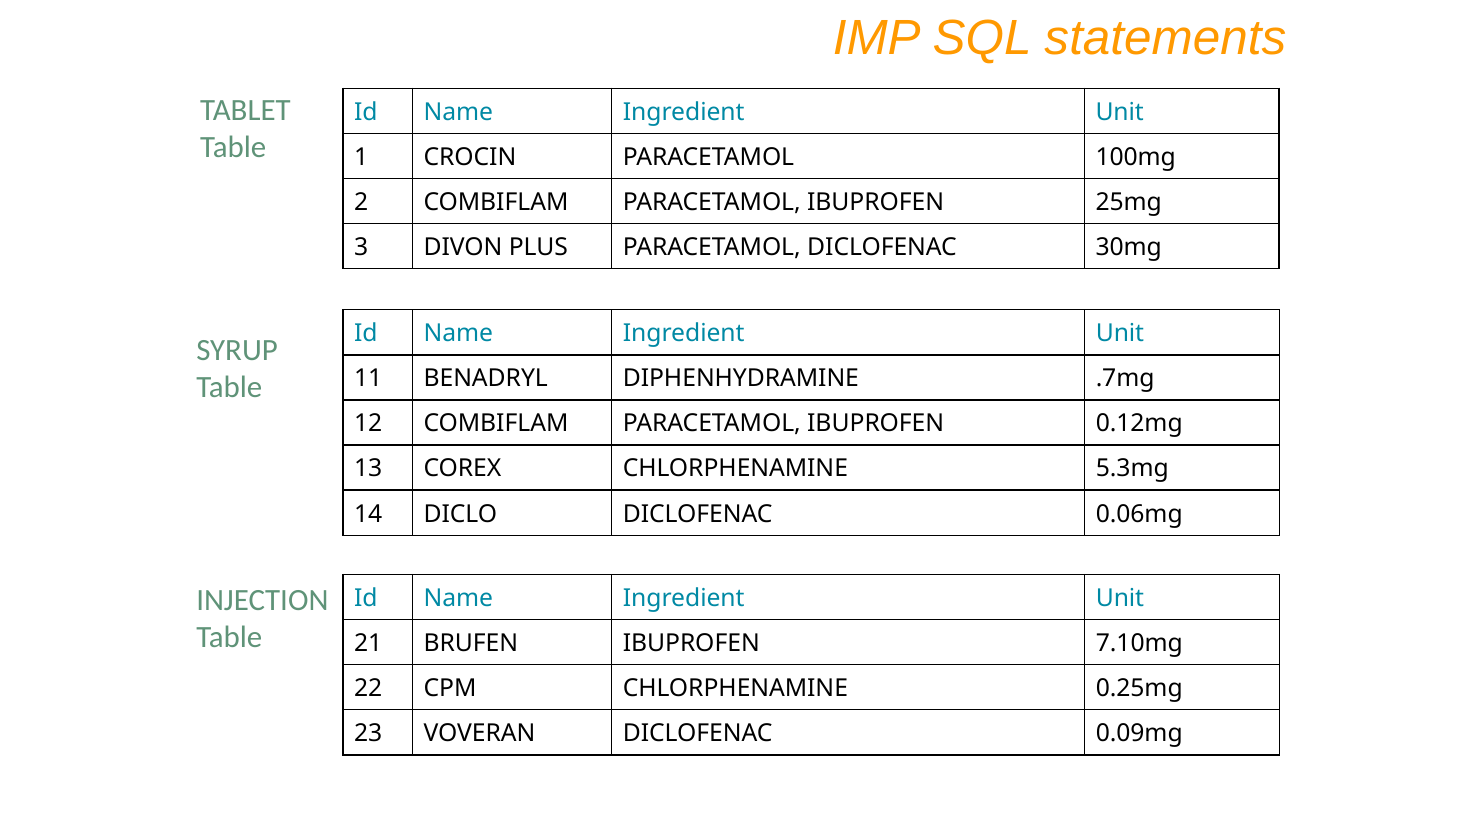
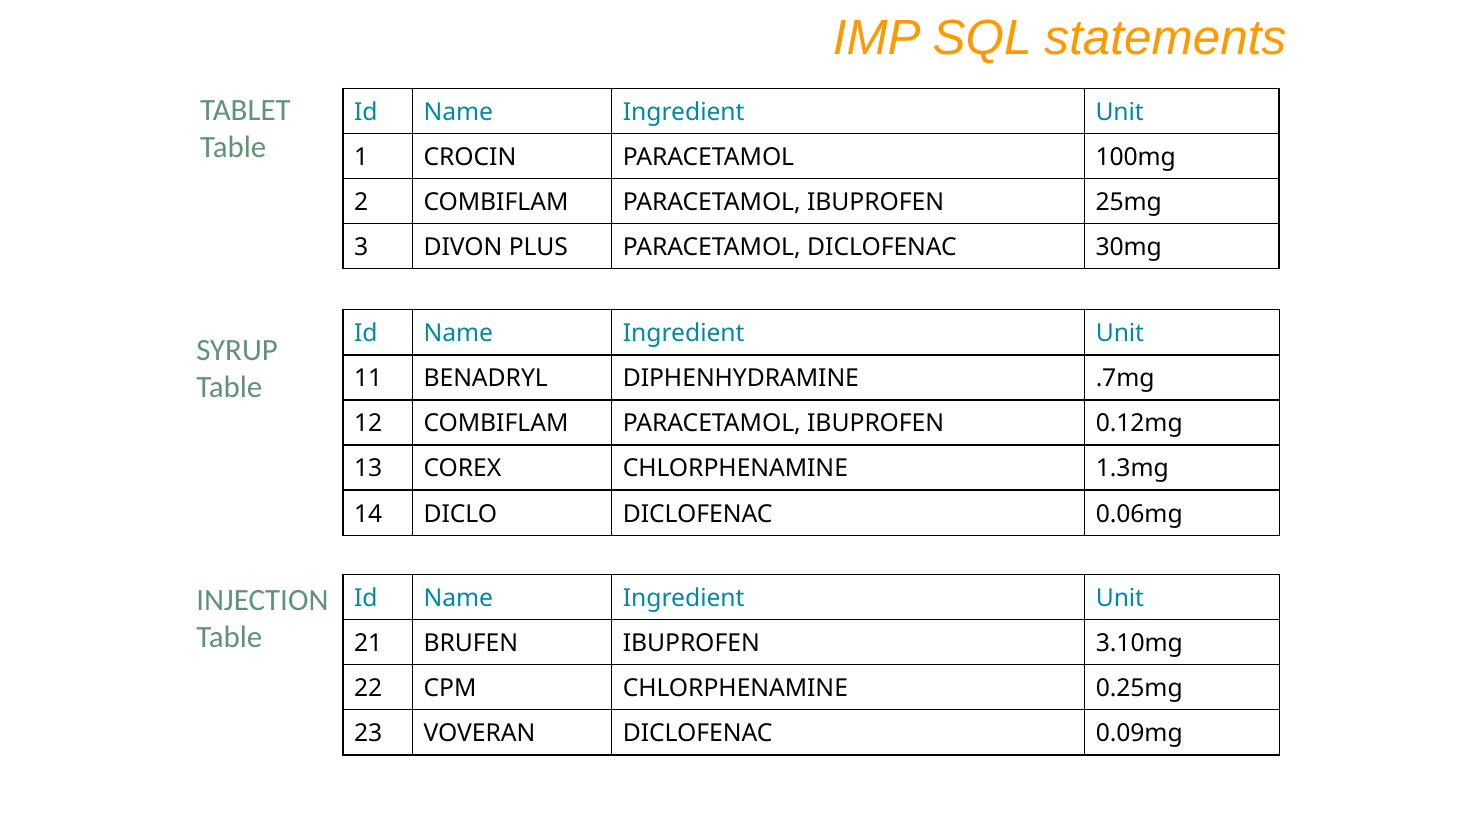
5.3mg: 5.3mg -> 1.3mg (1132, 469)
7.10mg: 7.10mg -> 3.10mg (1139, 643)
